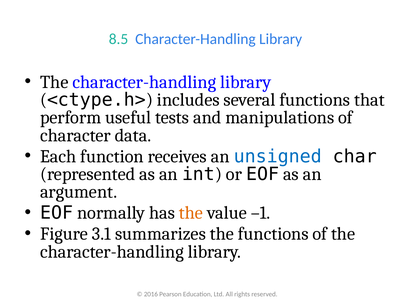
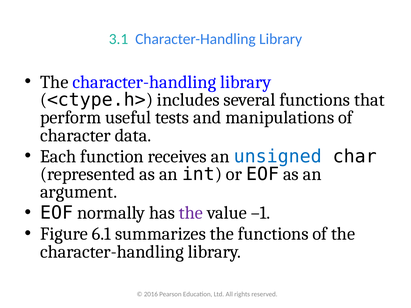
8.5: 8.5 -> 3.1 (118, 39)
the colour: orange -> purple (191, 213)
3.1: 3.1 -> 6.1 (101, 234)
